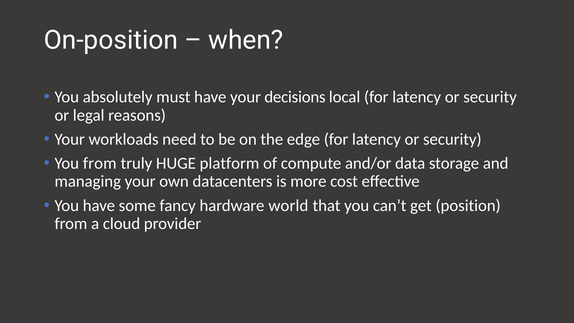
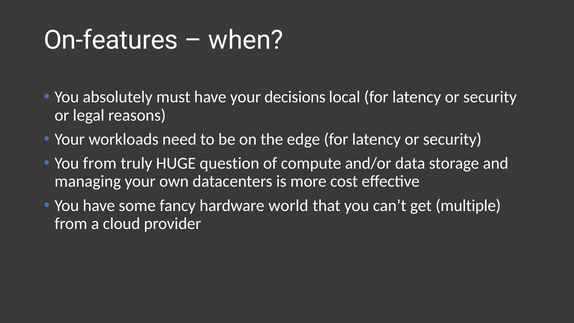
On-position: On-position -> On-features (111, 40)
platform: platform -> question (230, 163)
position: position -> multiple (468, 205)
